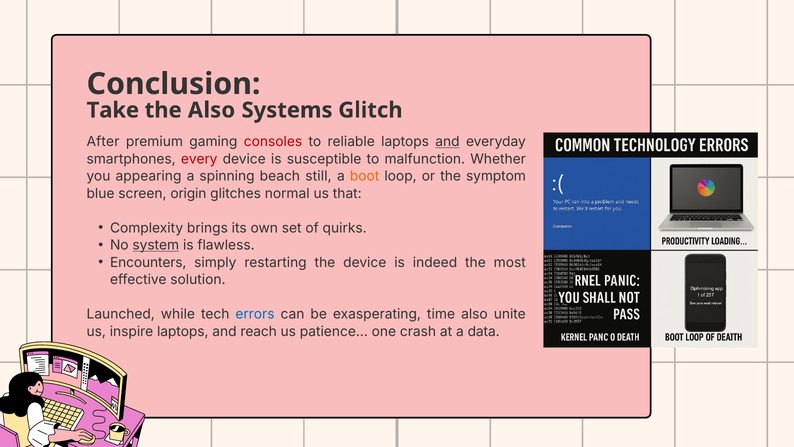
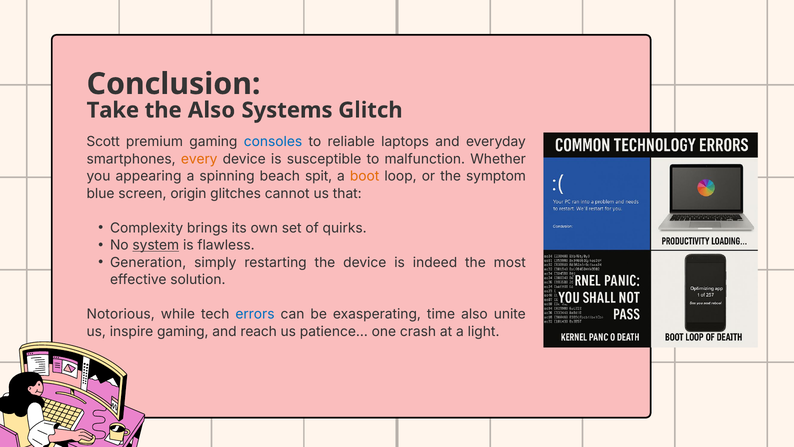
After: After -> Scott (103, 142)
consoles colour: red -> blue (273, 142)
and underline: present -> none (447, 142)
every colour: red -> orange (199, 159)
still: still -> spit (319, 176)
normal: normal -> cannot (287, 193)
Encounters: Encounters -> Generation (148, 262)
Launched: Launched -> Notorious (121, 314)
inspire laptops: laptops -> gaming (183, 331)
data: data -> light (484, 331)
